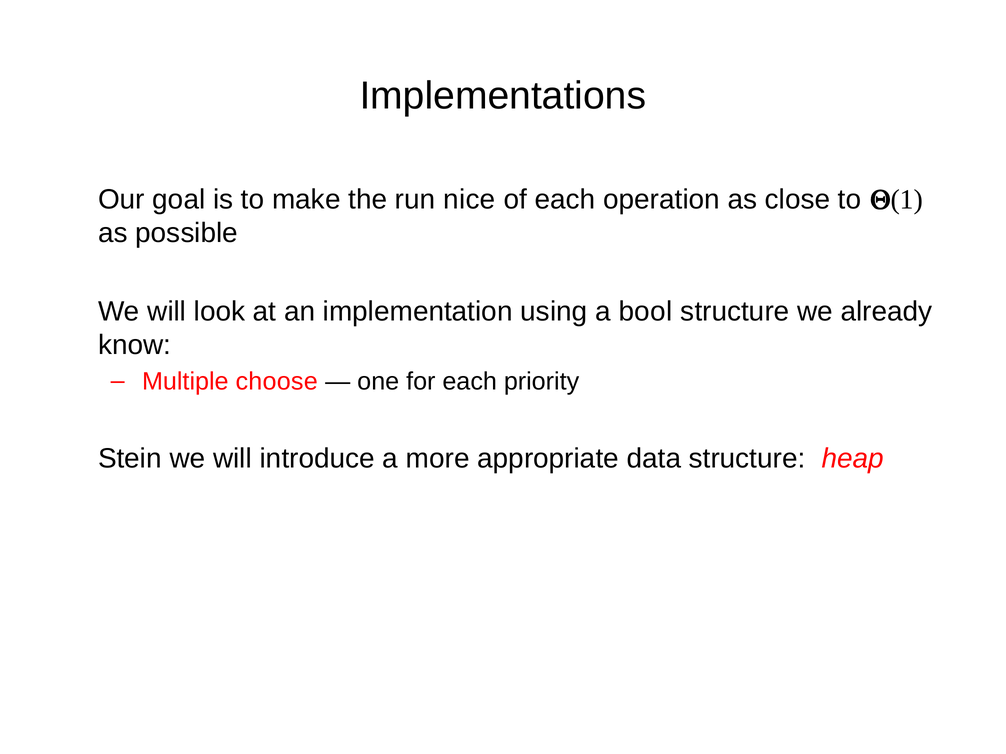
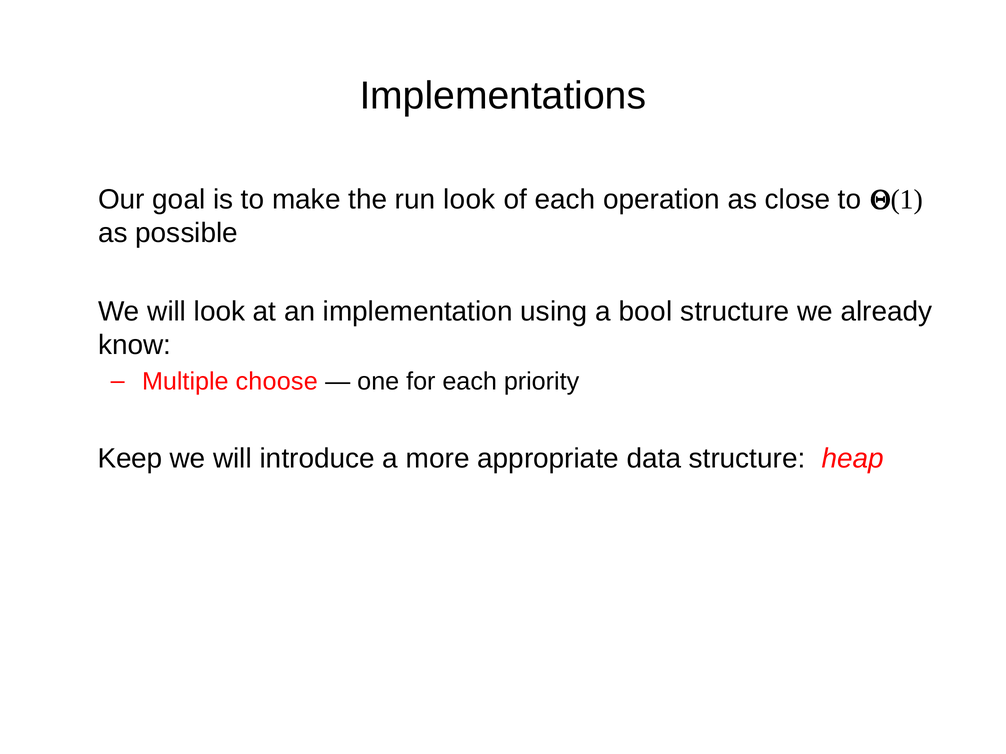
run nice: nice -> look (469, 200)
Stein: Stein -> Keep (130, 459)
